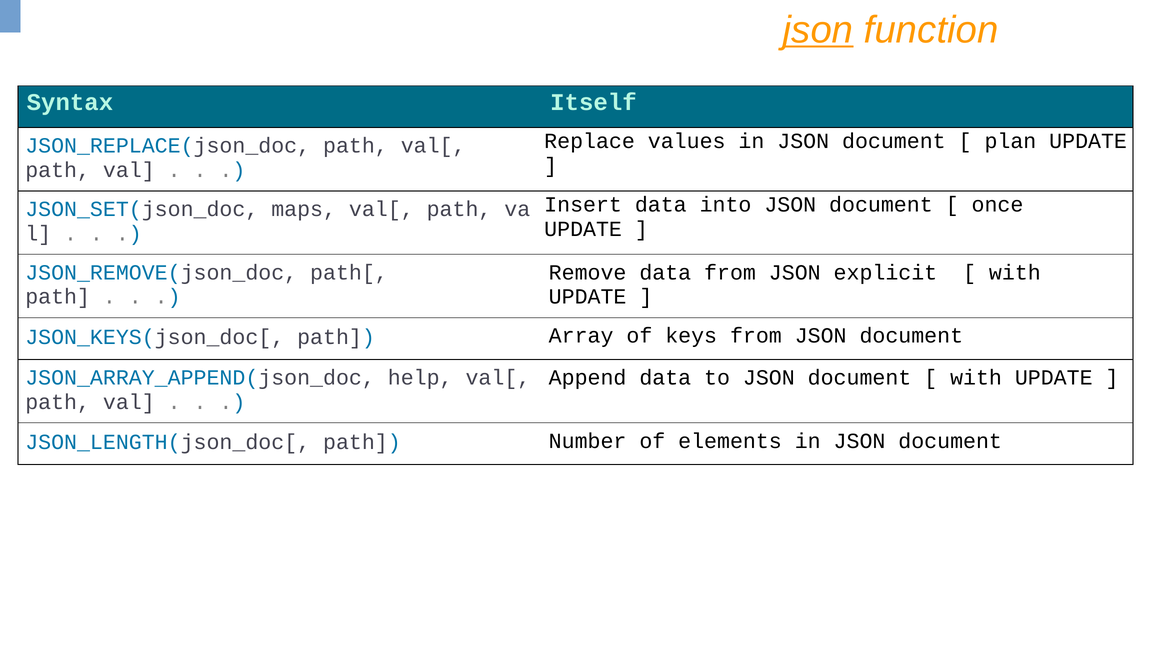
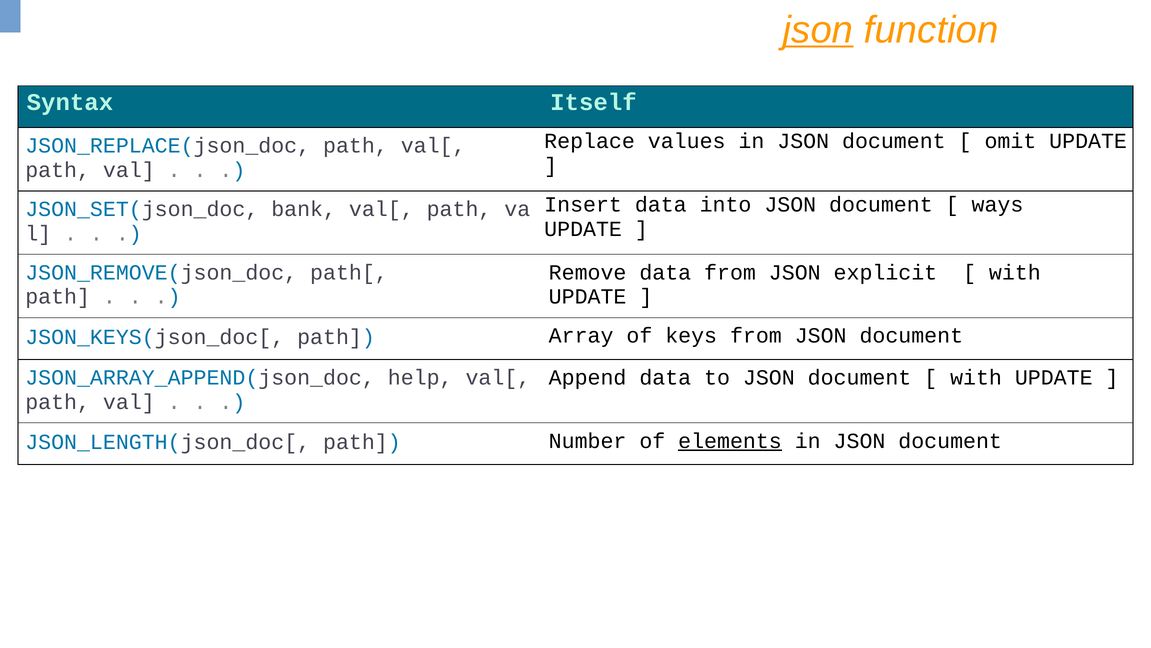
plan: plan -> omit (1010, 141)
once: once -> ways (997, 204)
maps: maps -> bank (304, 209)
elements underline: none -> present (730, 441)
